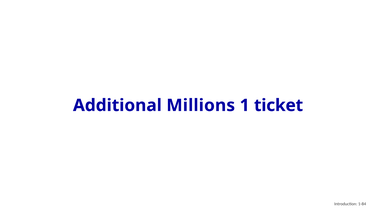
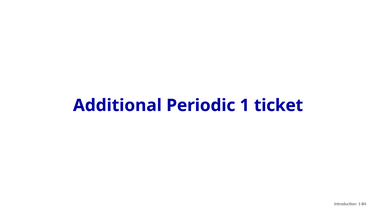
Millions: Millions -> Periodic (201, 106)
